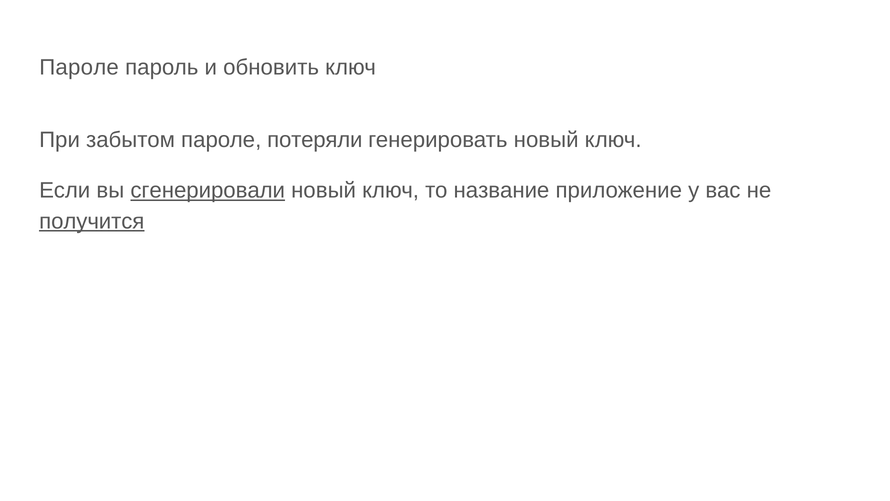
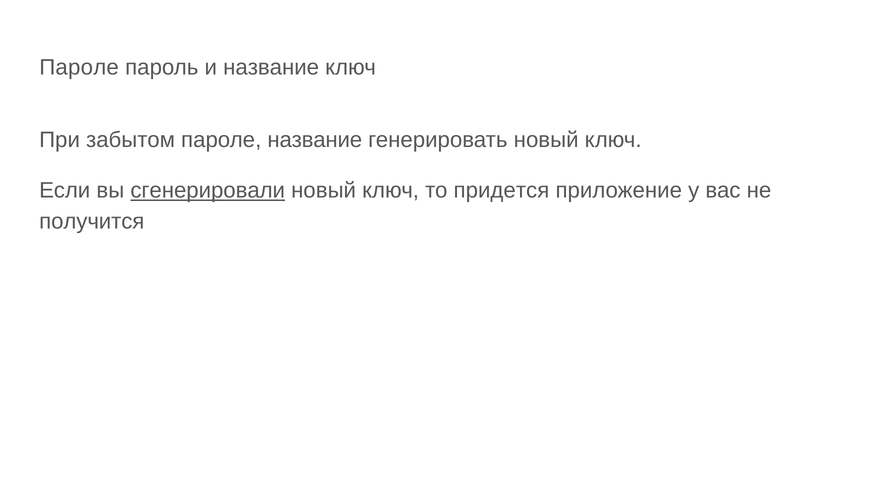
и обновить: обновить -> название (271, 67)
пароле потеряли: потеряли -> название (315, 140)
название: название -> придется (501, 190)
получится underline: present -> none (92, 221)
